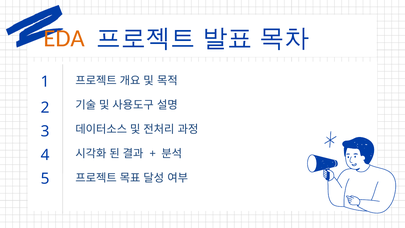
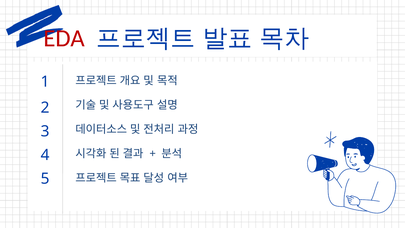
EDA colour: orange -> red (64, 38)
